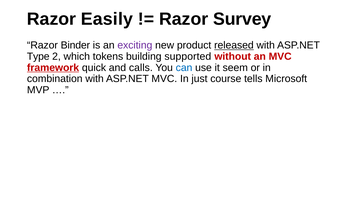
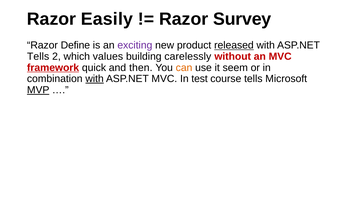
Binder: Binder -> Define (75, 45)
Type: Type -> Tells (38, 56)
tokens: tokens -> values (108, 56)
supported: supported -> carelessly (188, 56)
calls: calls -> then (141, 68)
can colour: blue -> orange (184, 68)
with underline: none -> present (95, 79)
just: just -> test (200, 79)
MVP underline: none -> present (38, 90)
